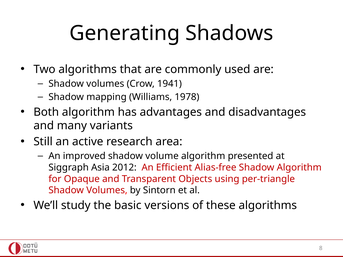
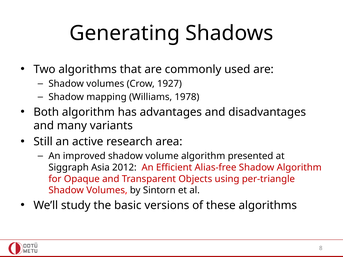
1941: 1941 -> 1927 (169, 84)
